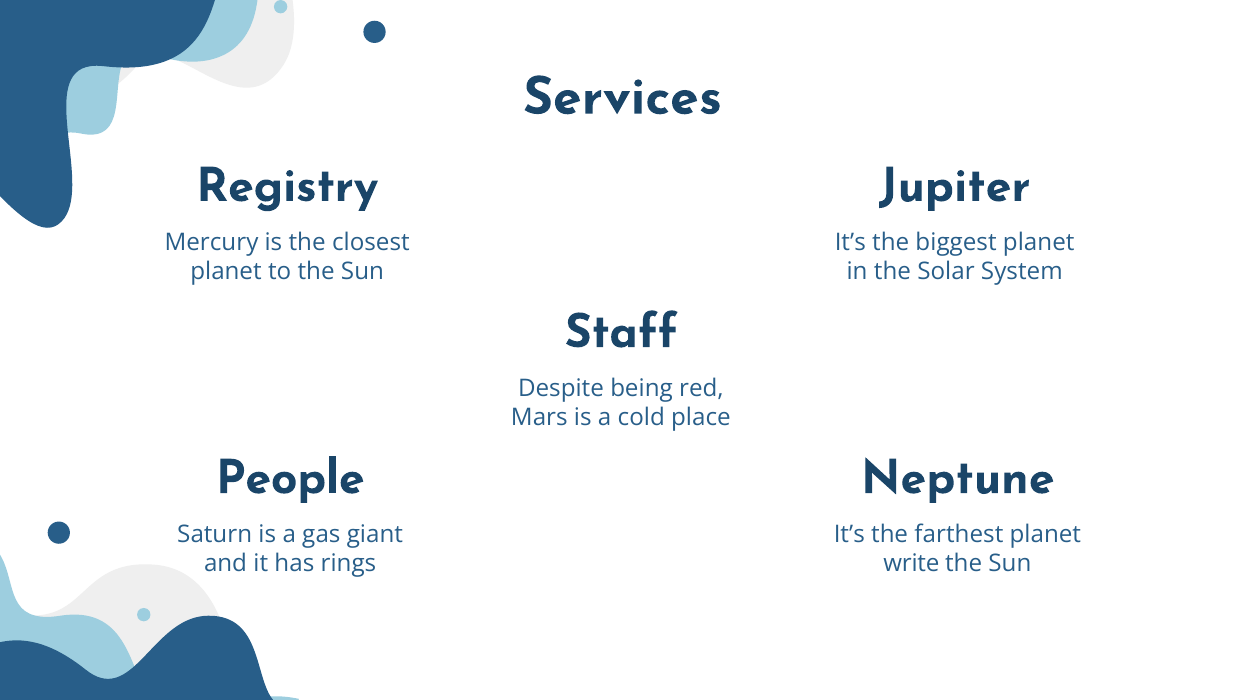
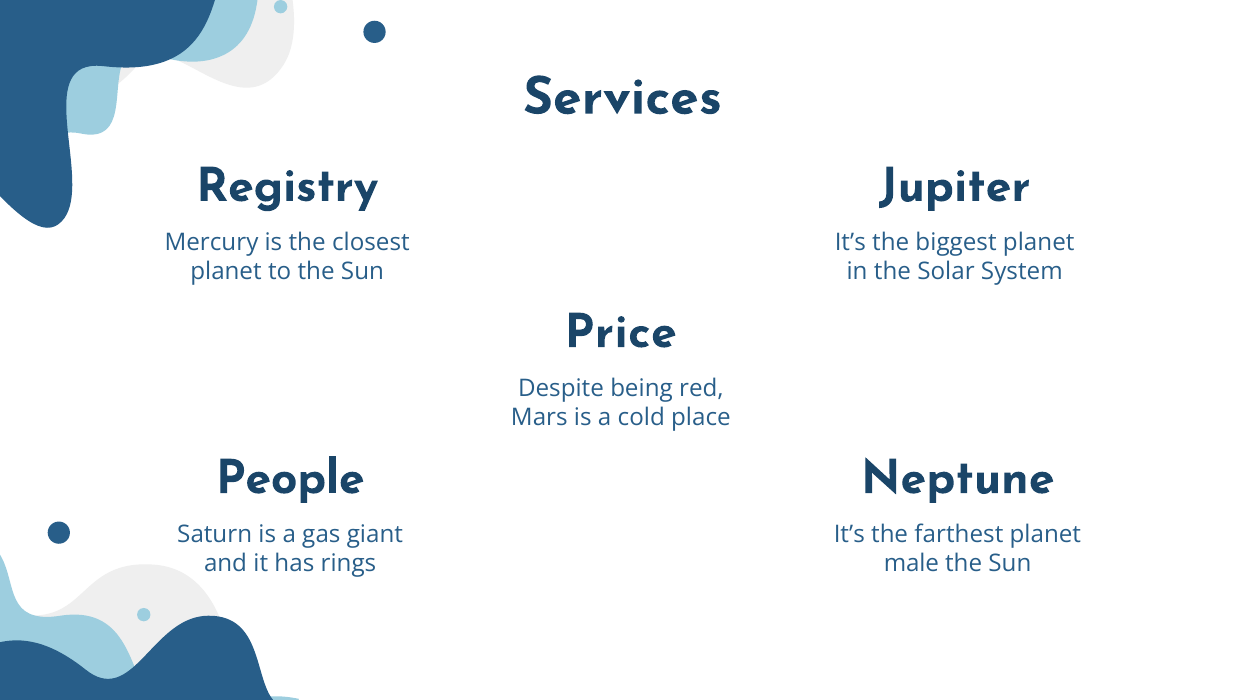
Staff: Staff -> Price (621, 332)
write: write -> male (911, 564)
